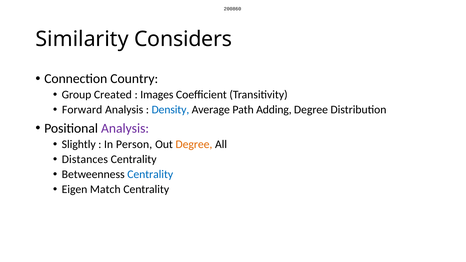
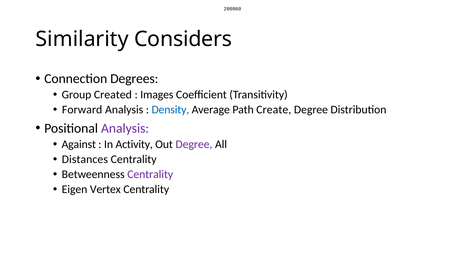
Country: Country -> Degrees (134, 79)
Adding: Adding -> Create (274, 110)
Slightly: Slightly -> Against (79, 144)
Person: Person -> Activity (134, 144)
Degree colour: orange -> purple (194, 144)
Centrality colour: blue -> purple (150, 174)
Match: Match -> Vertex (105, 189)
